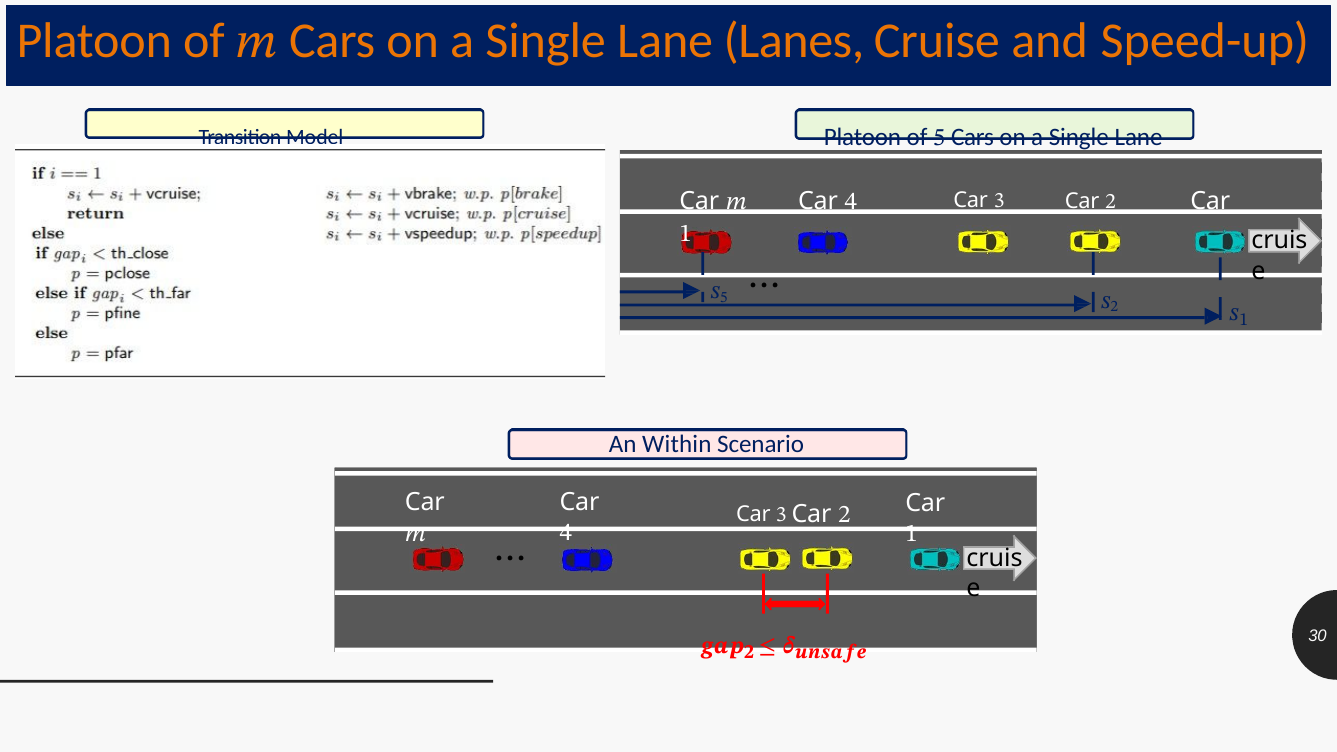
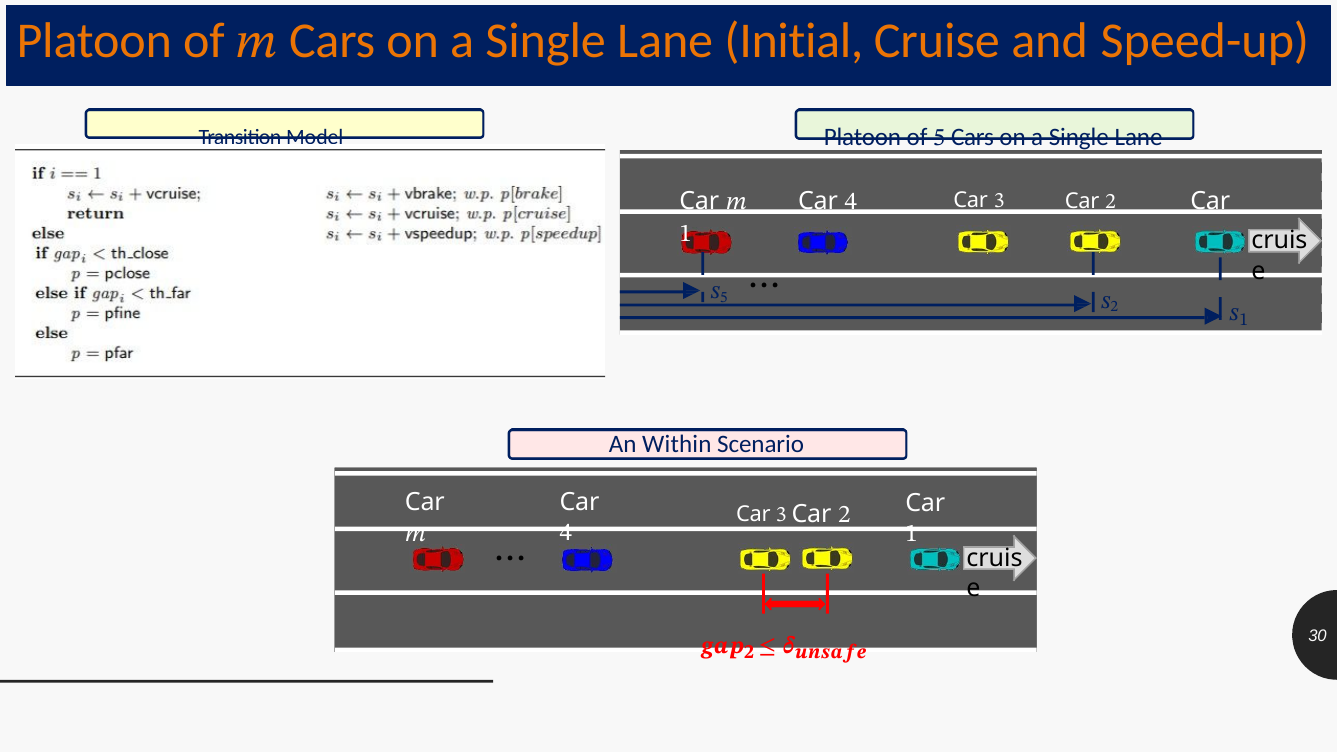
Lanes: Lanes -> Initial (794, 41)
